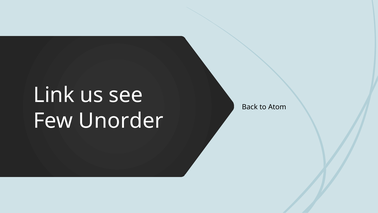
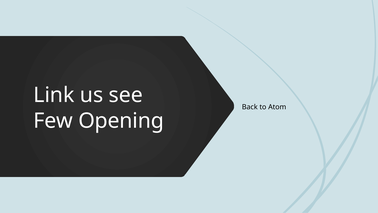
Unorder: Unorder -> Opening (121, 121)
